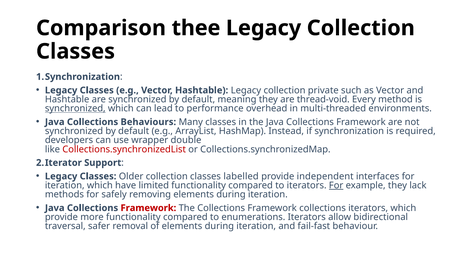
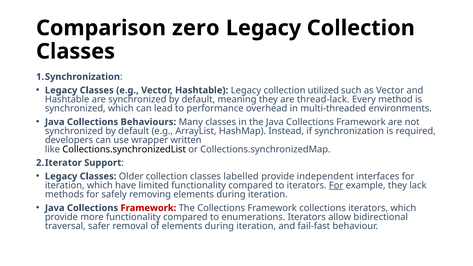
thee: thee -> zero (196, 28)
private: private -> utilized (323, 90)
thread-void: thread-void -> thread-lack (323, 99)
synchronized underline: present -> none (75, 108)
double: double -> written (186, 140)
Collections.synchronizedList colour: red -> black (124, 149)
